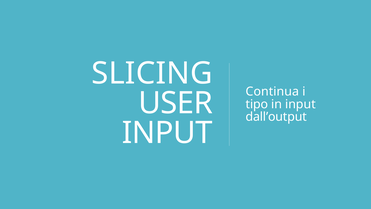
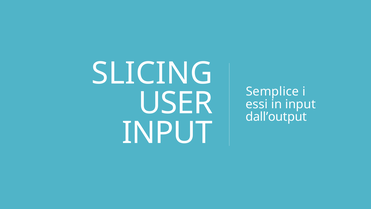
Continua: Continua -> Semplice (272, 91)
tipo: tipo -> essi (257, 104)
